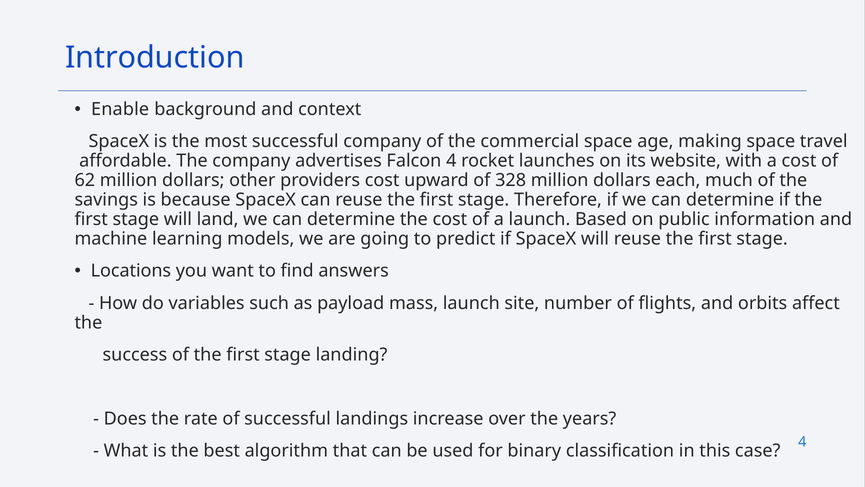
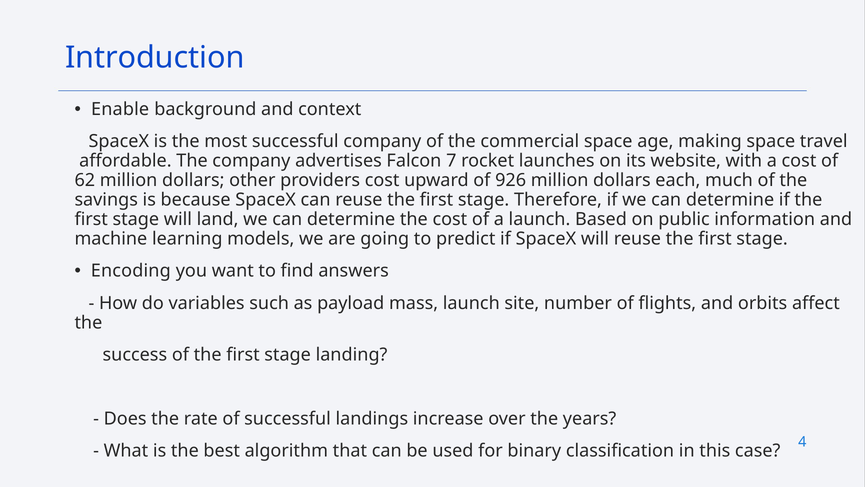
Falcon 4: 4 -> 7 (451, 161)
328: 328 -> 926 (511, 180)
Locations: Locations -> Encoding (131, 271)
